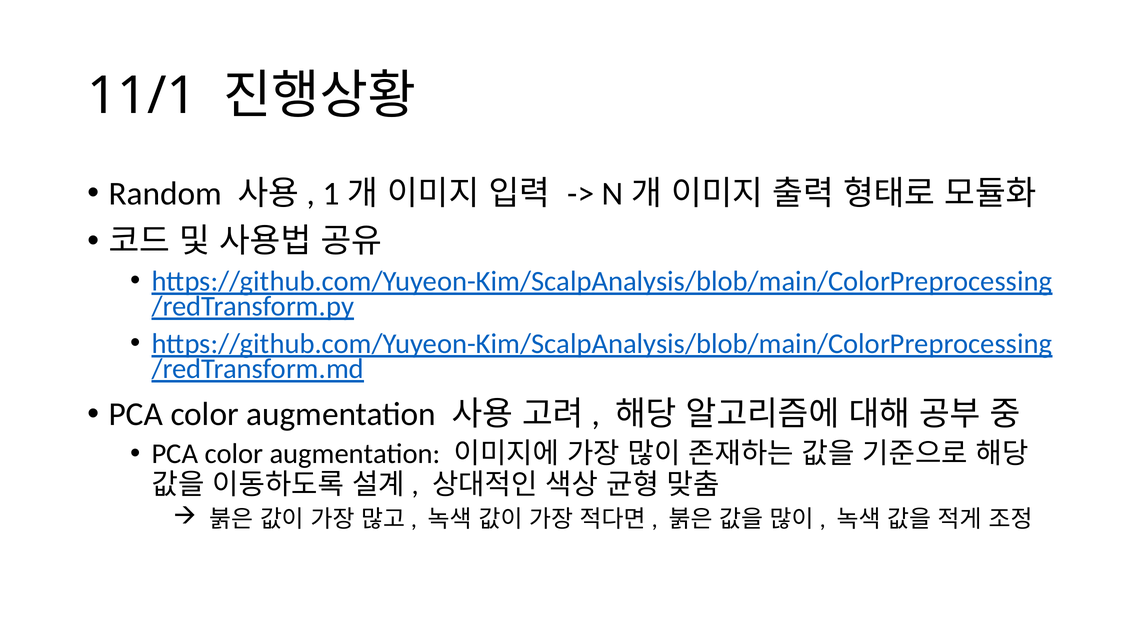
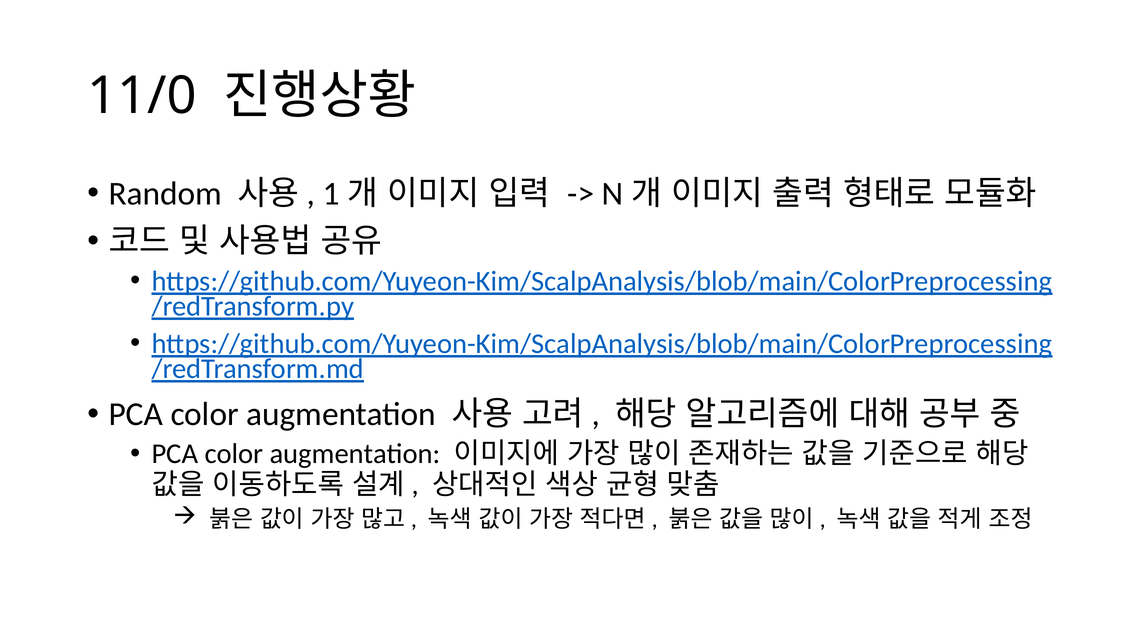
11/1: 11/1 -> 11/0 (142, 96)
